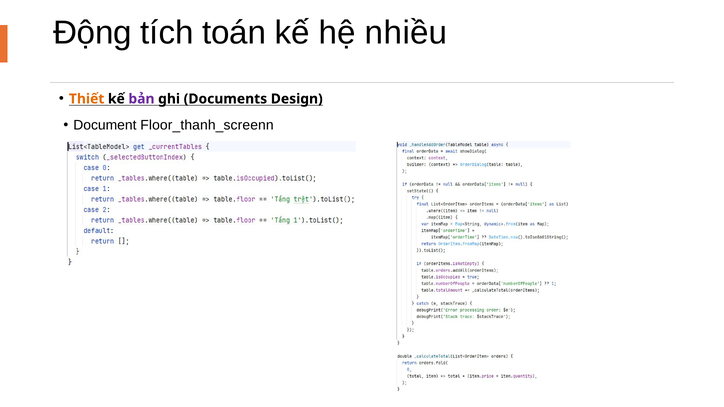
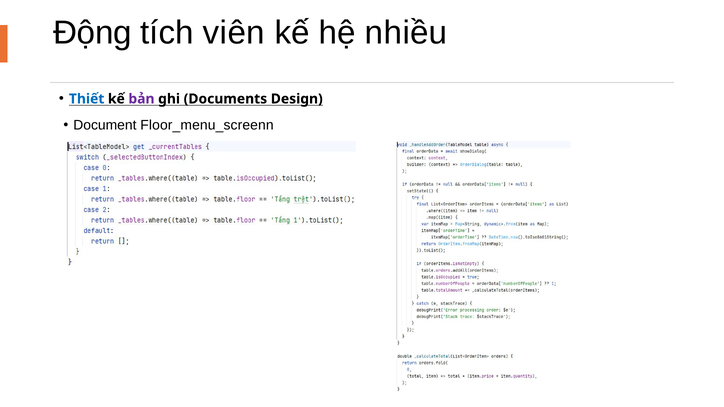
toán: toán -> viên (234, 33)
Thiết colour: orange -> blue (87, 99)
Floor_thanh_screenn: Floor_thanh_screenn -> Floor_menu_screenn (207, 125)
